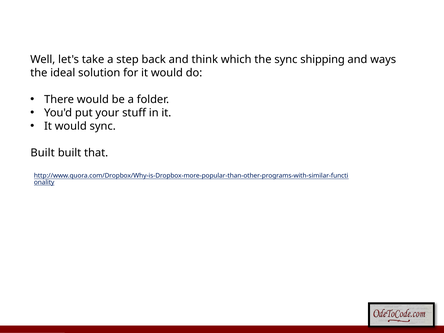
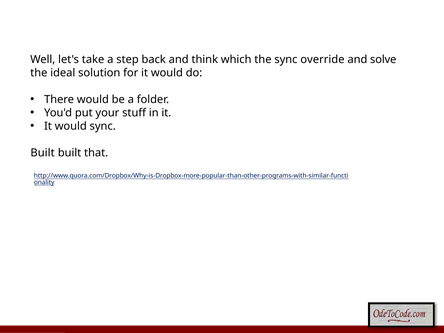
shipping: shipping -> override (322, 60)
ways: ways -> solve (383, 60)
